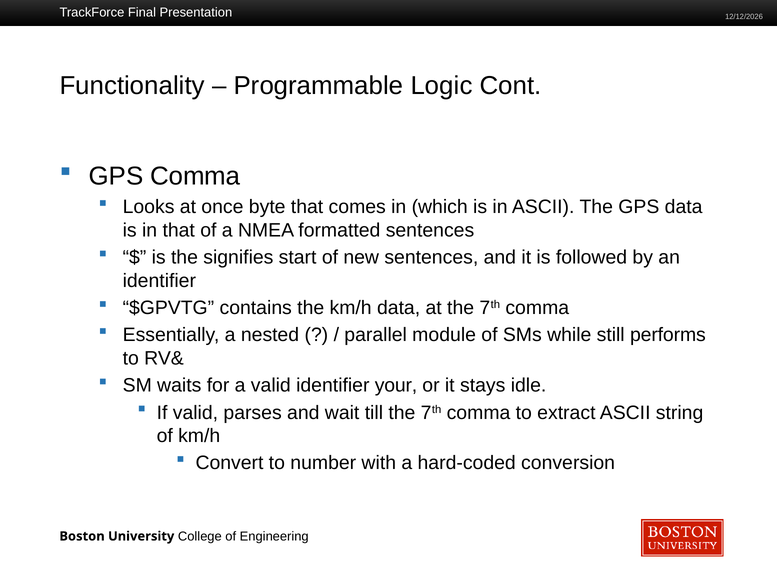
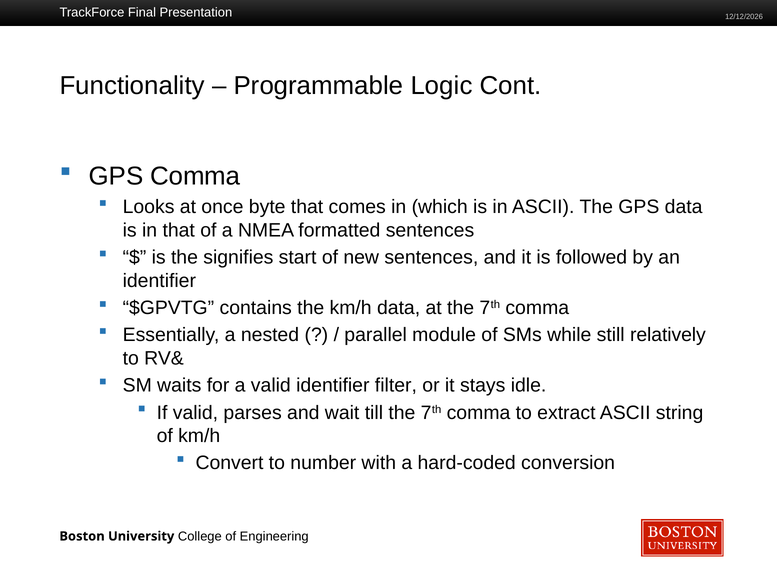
performs: performs -> relatively (668, 335)
your: your -> filter (396, 386)
